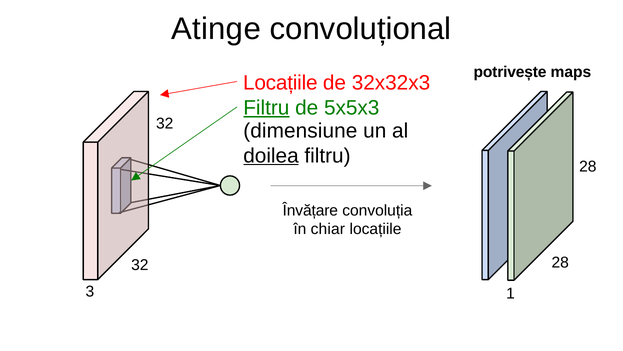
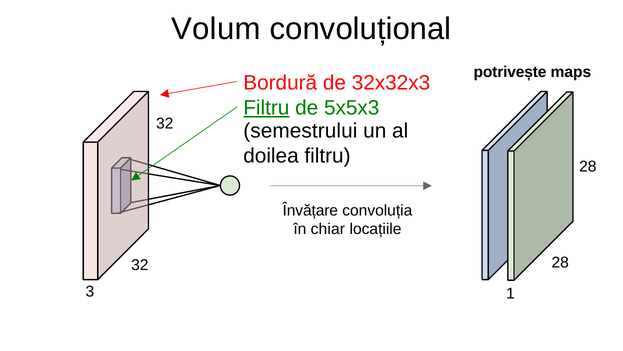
Atinge: Atinge -> Volum (216, 29)
Locațiile: Locațiile -> Bordură (280, 83)
dimensiune: dimensiune -> semestrului (300, 130)
doilea underline: present -> none (271, 155)
